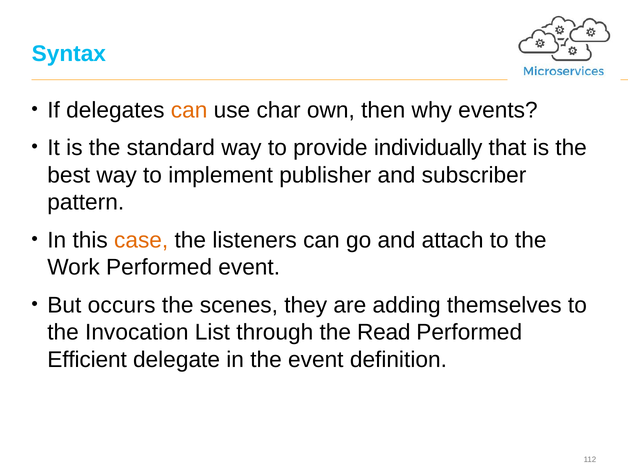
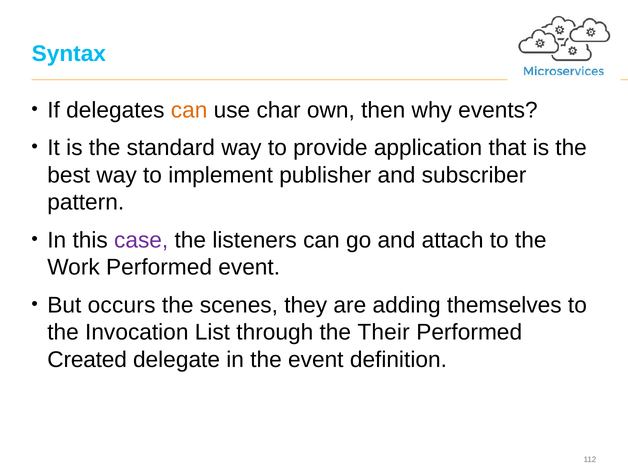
individually: individually -> application (428, 148)
case colour: orange -> purple (141, 240)
Read: Read -> Their (384, 332)
Efficient: Efficient -> Created (87, 360)
